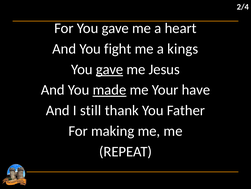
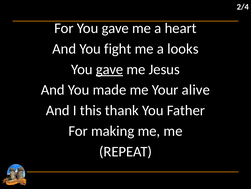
kings: kings -> looks (183, 49)
made underline: present -> none (110, 90)
have: have -> alive (196, 90)
still: still -> this (91, 110)
